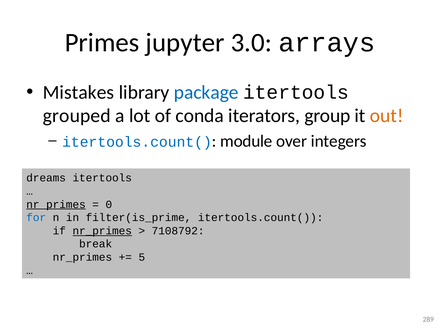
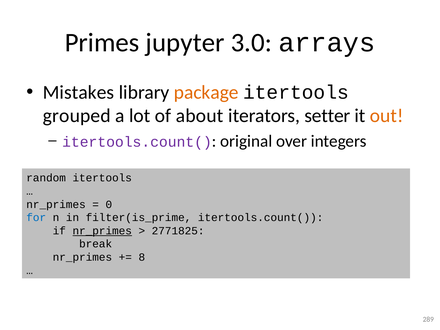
package colour: blue -> orange (206, 92)
conda: conda -> about (200, 116)
group: group -> setter (327, 116)
itertools.count( colour: blue -> purple (137, 142)
module: module -> original (246, 141)
dreams: dreams -> random (46, 178)
nr_primes underline: present -> none (56, 204)
7108792: 7108792 -> 2771825 (178, 231)
5: 5 -> 8 (142, 257)
